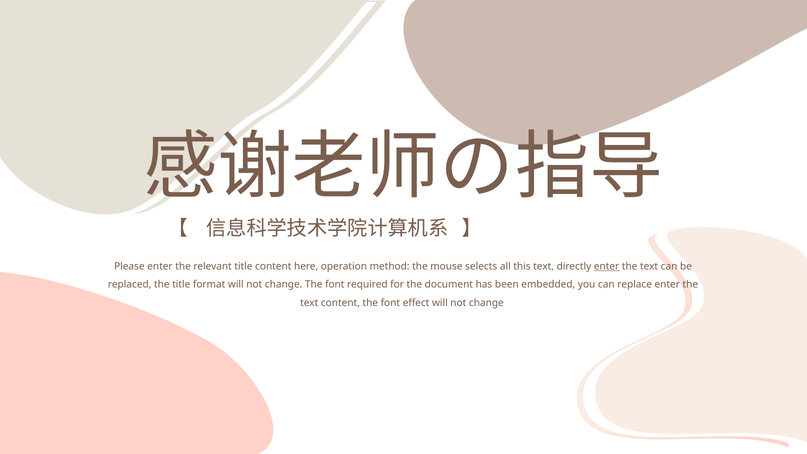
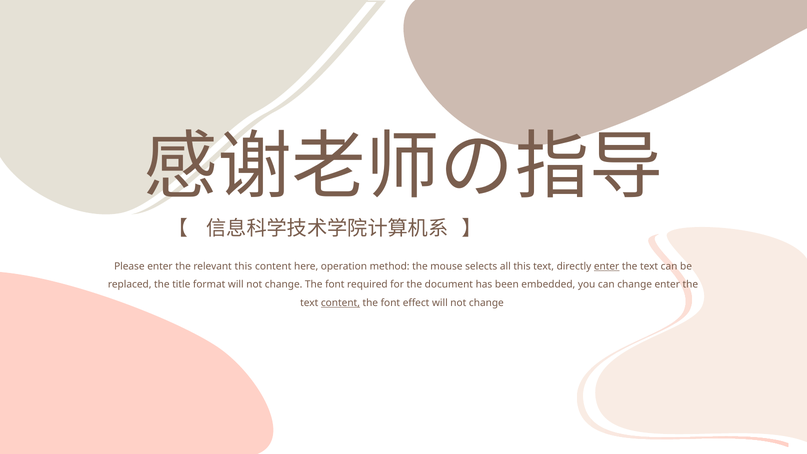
relevant title: title -> this (243, 266)
can replace: replace -> change (635, 285)
content underline: none -> present (340, 303)
